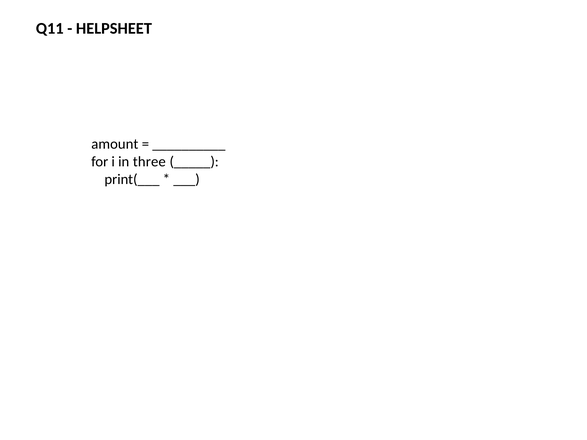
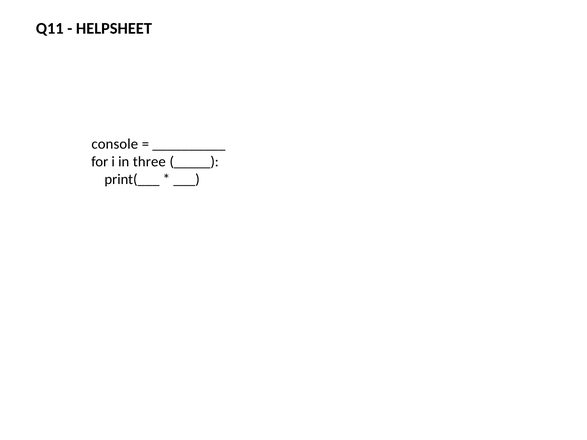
amount: amount -> console (115, 144)
